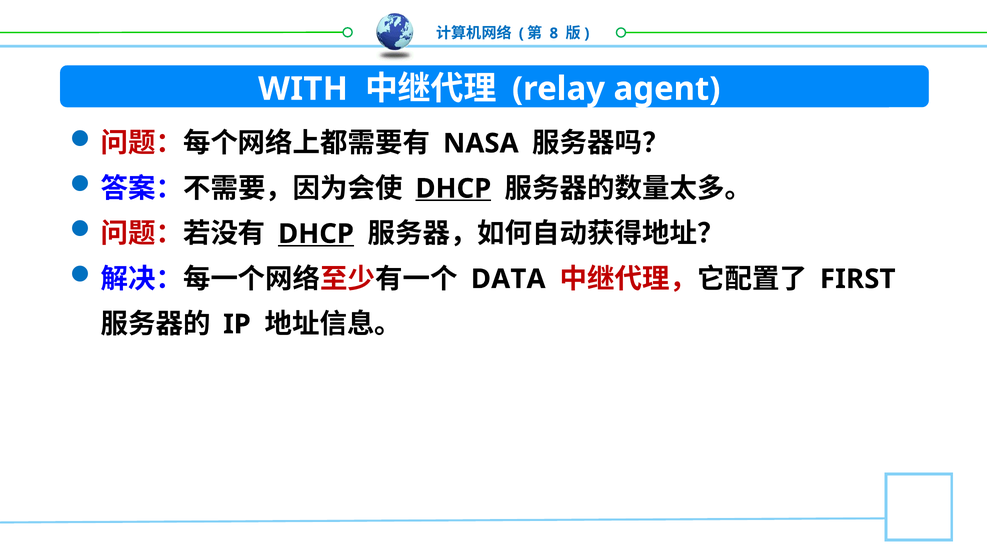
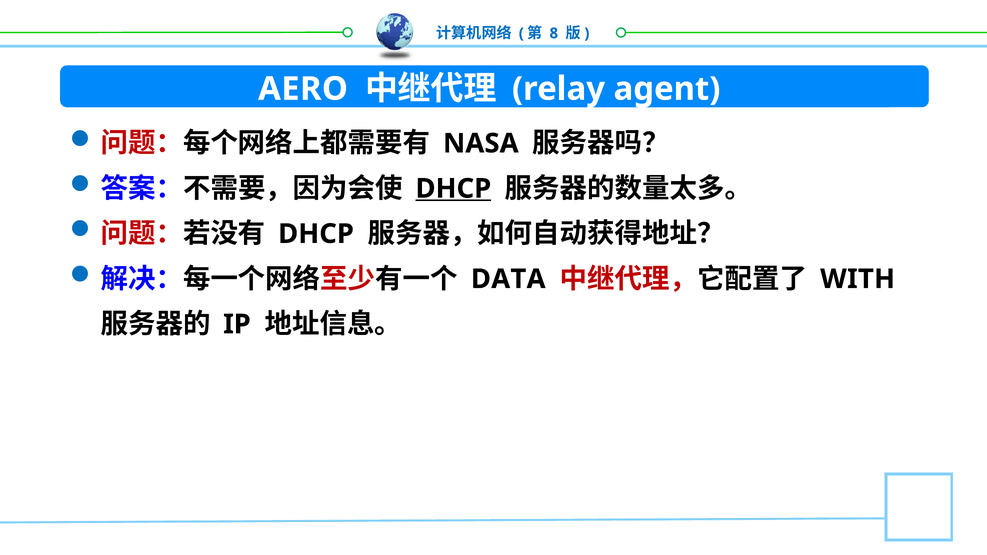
WITH: WITH -> AERO (303, 89)
DHCP underline: present -> none (316, 234)
FIRST: FIRST -> WITH (858, 279)
